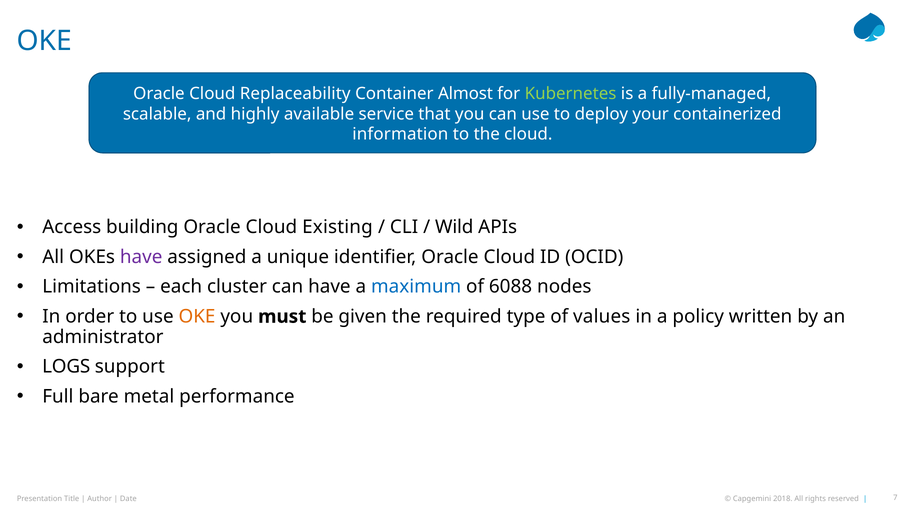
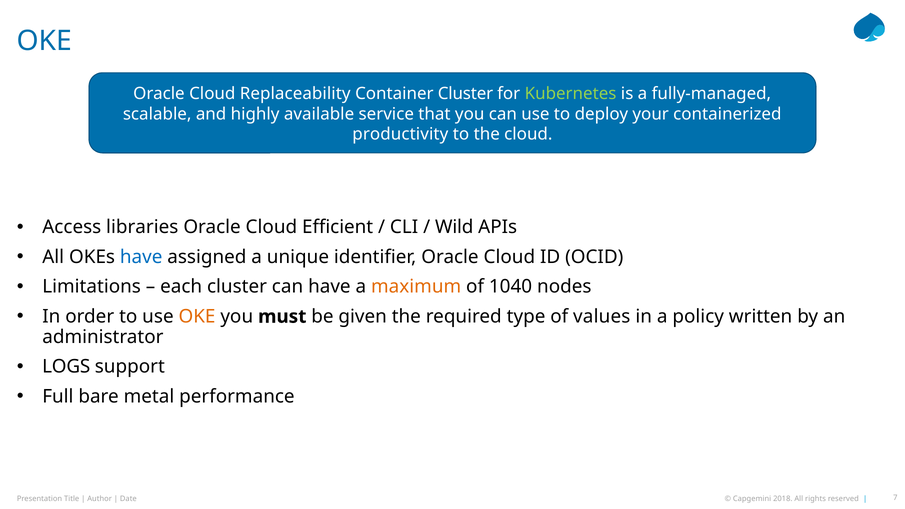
Container Almost: Almost -> Cluster (465, 94)
information: information -> productivity (400, 134)
building: building -> libraries (142, 227)
Existing: Existing -> Efficient (338, 227)
have colour: purple -> blue (141, 257)
maximum colour: blue -> orange (416, 287)
6088: 6088 -> 1040 (511, 287)
